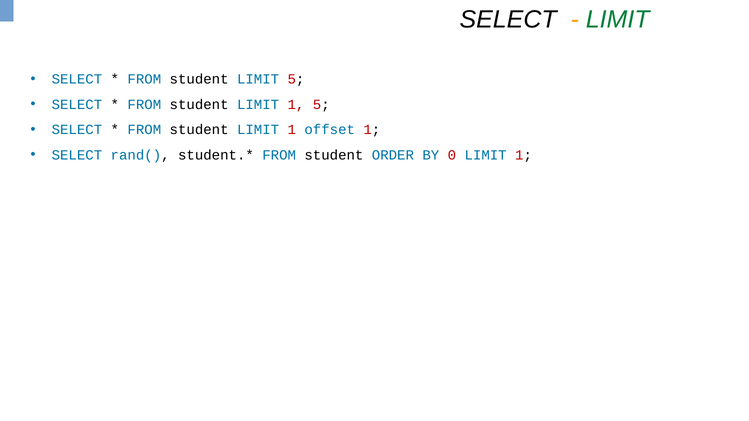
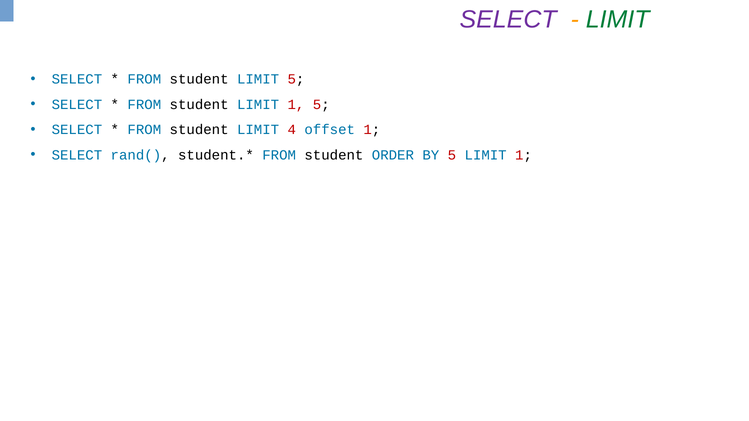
SELECT colour: black -> purple (508, 19)
1: 1 -> 4 (292, 130)
BY 0: 0 -> 5 (452, 155)
